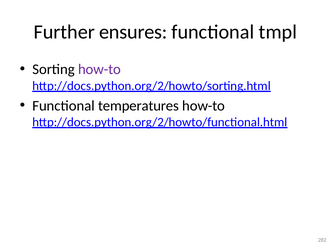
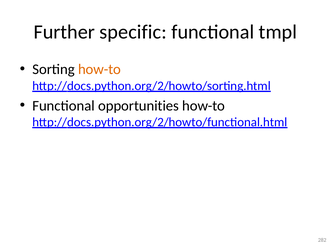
ensures: ensures -> specific (133, 32)
how-to colour: purple -> orange (99, 69)
temperatures: temperatures -> opportunities (139, 106)
